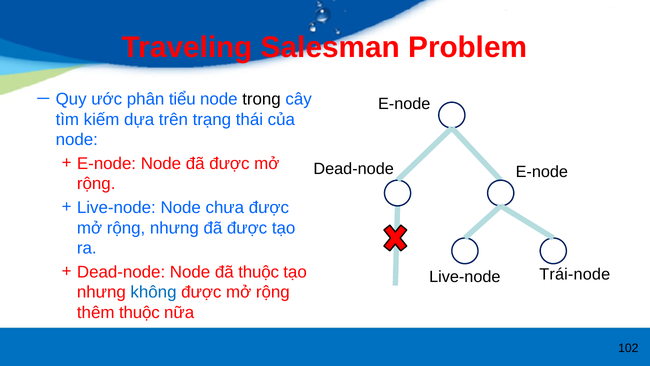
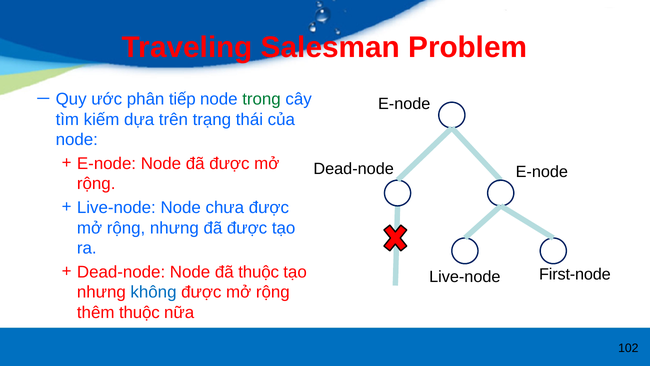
tiểu: tiểu -> tiếp (182, 99)
trong colour: black -> green (262, 99)
Trái-node: Trái-node -> First-node (575, 274)
